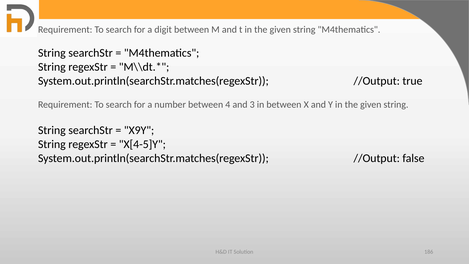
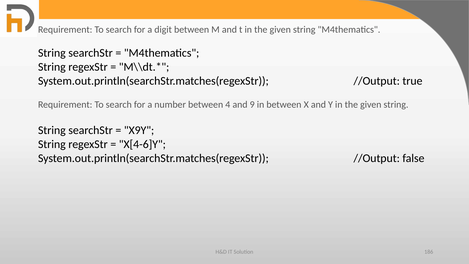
3: 3 -> 9 (252, 104)
X[4-5]Y: X[4-5]Y -> X[4-6]Y (142, 144)
